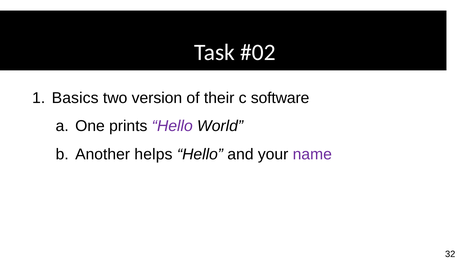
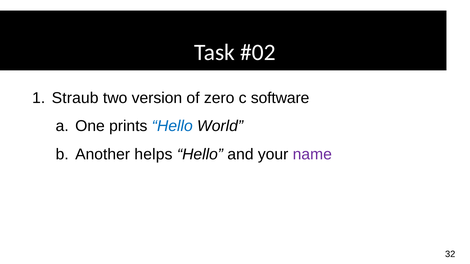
Basics: Basics -> Straub (75, 98)
their: their -> zero (219, 98)
Hello colour: purple -> blue (172, 126)
